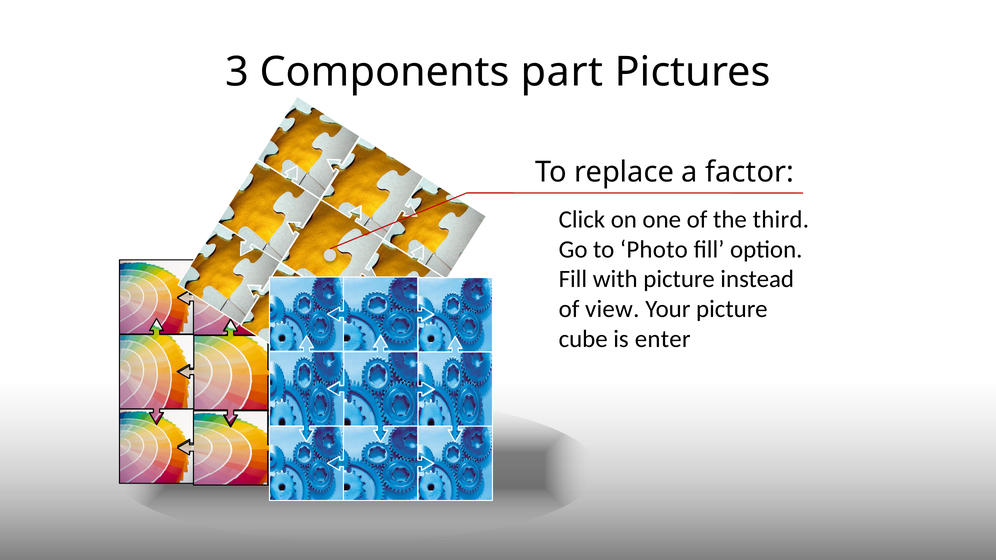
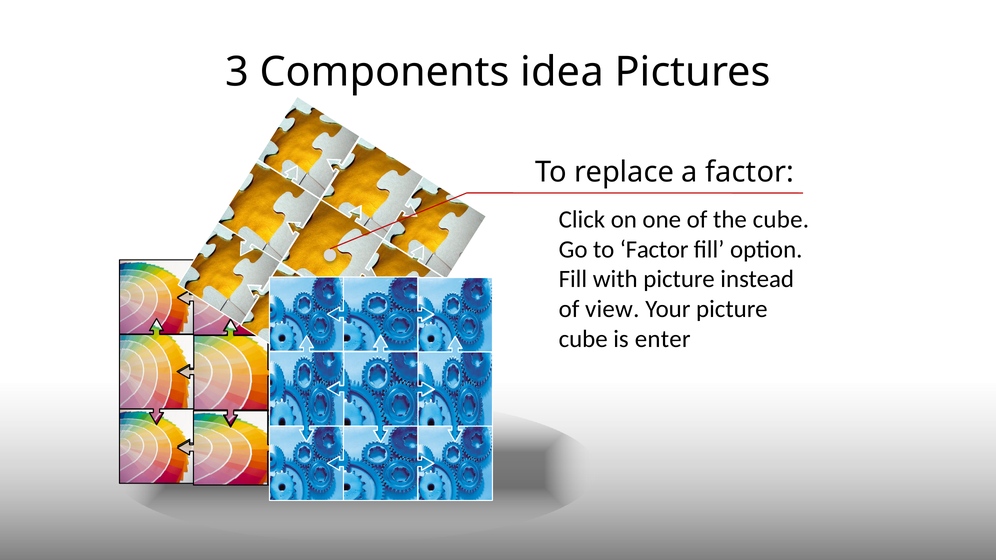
part: part -> idea (562, 72)
the third: third -> cube (781, 220)
to Photo: Photo -> Factor (654, 249)
